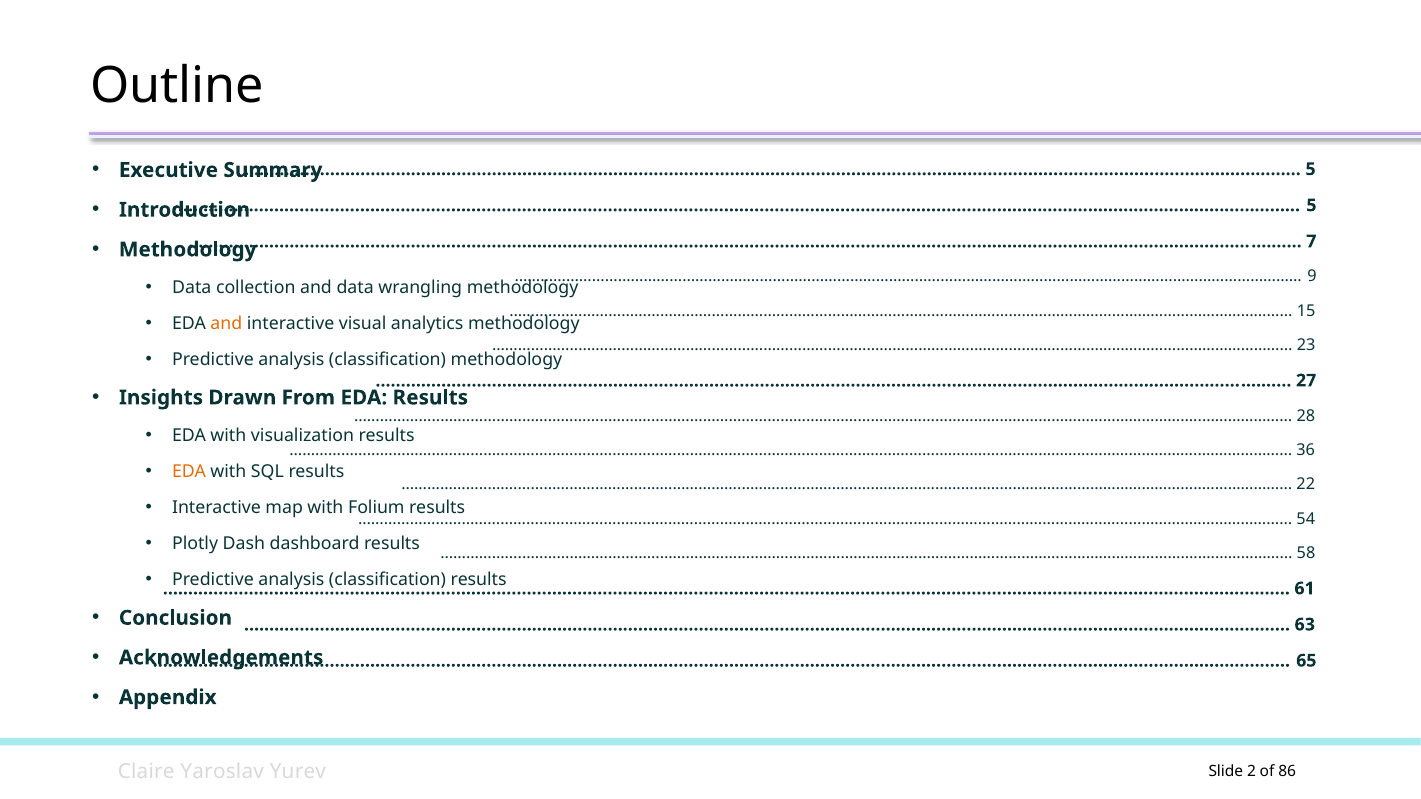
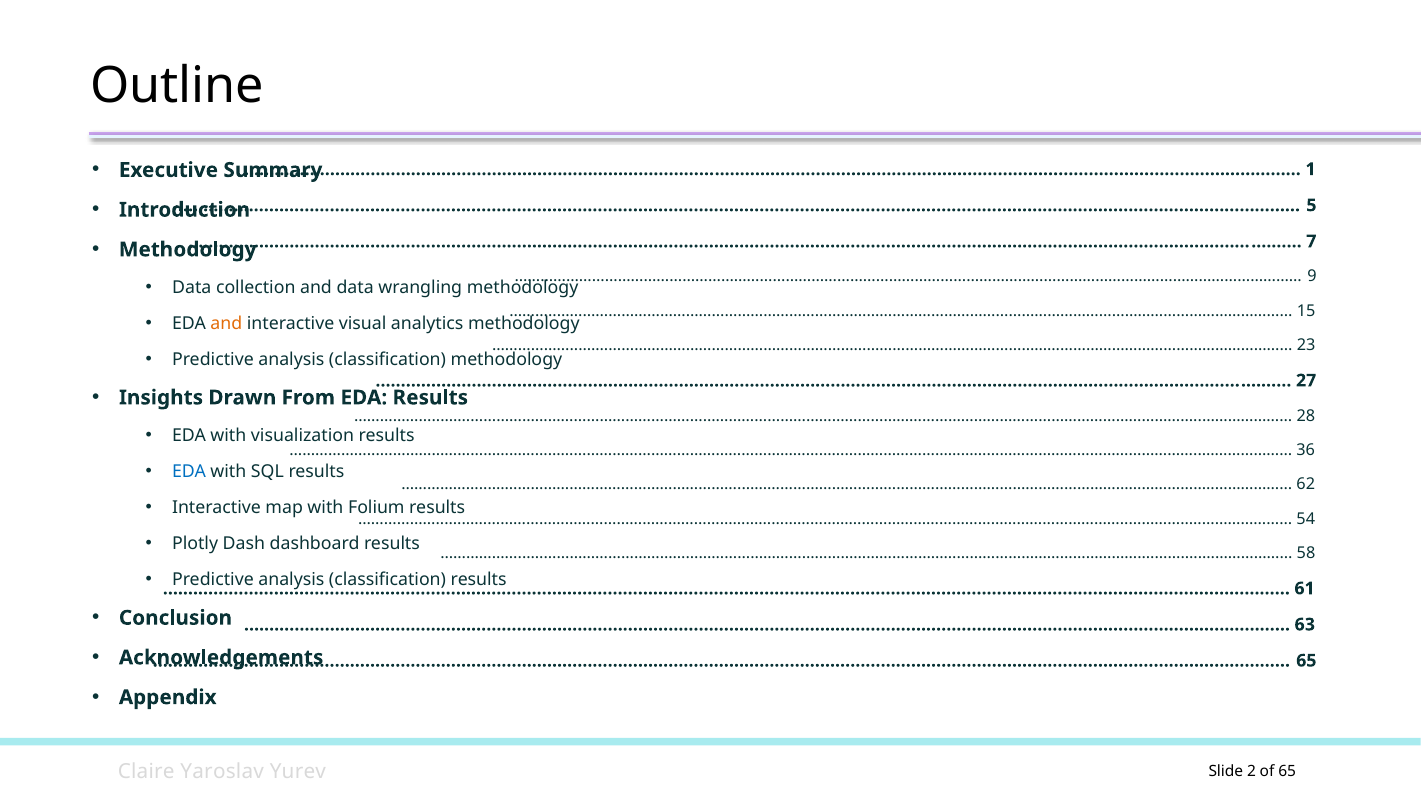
5: 5 -> 1 (1311, 169)
EDA colour: orange -> blue (189, 472)
22: 22 -> 62 (1306, 485)
of 86: 86 -> 65 (1287, 772)
